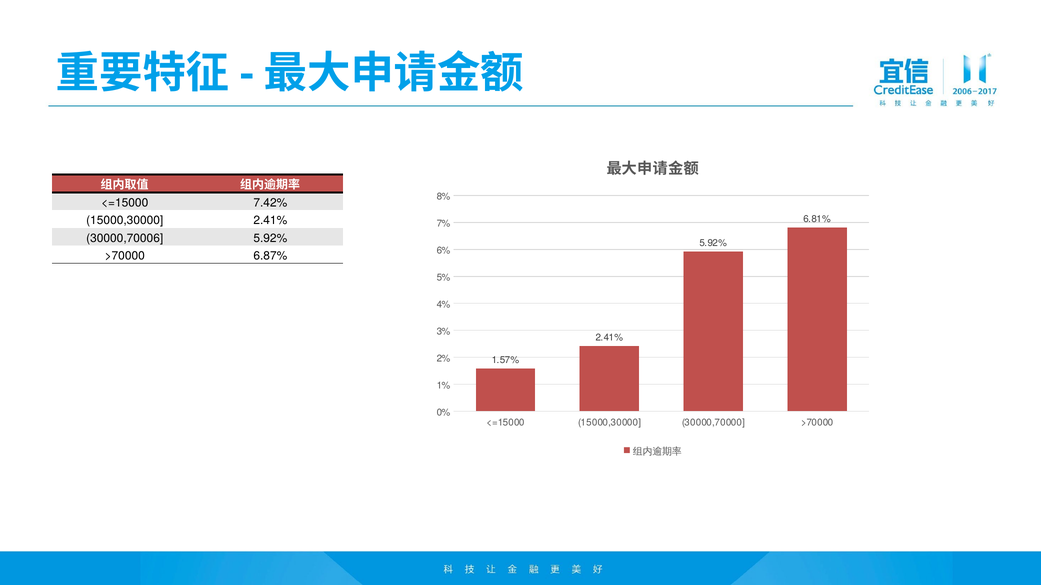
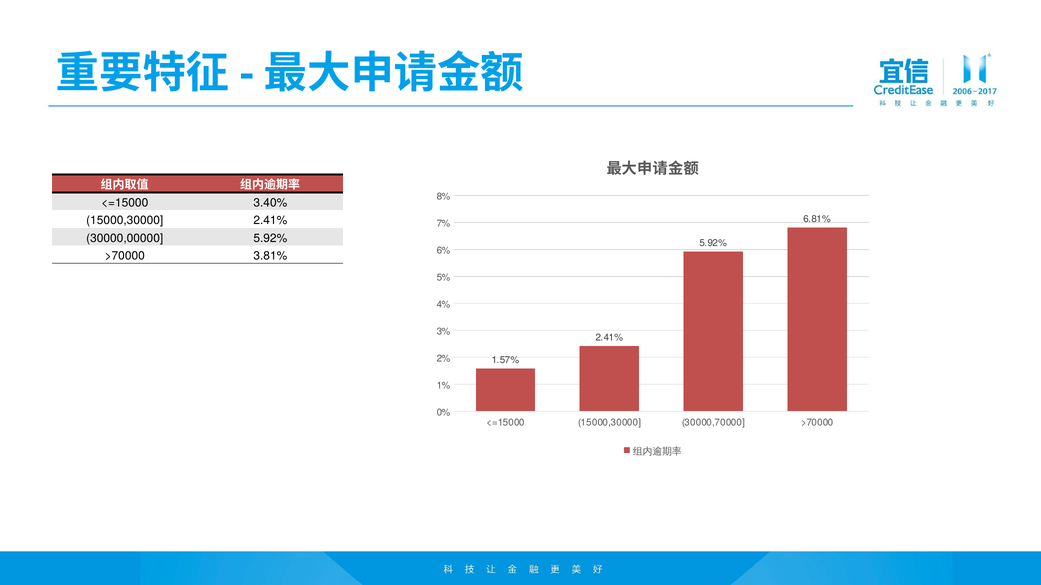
7.42%: 7.42% -> 3.40% (270, 203)
30000,70006: 30000,70006 -> 30000,00000 (125, 238)
6.87%: 6.87% -> 3.81% (270, 256)
